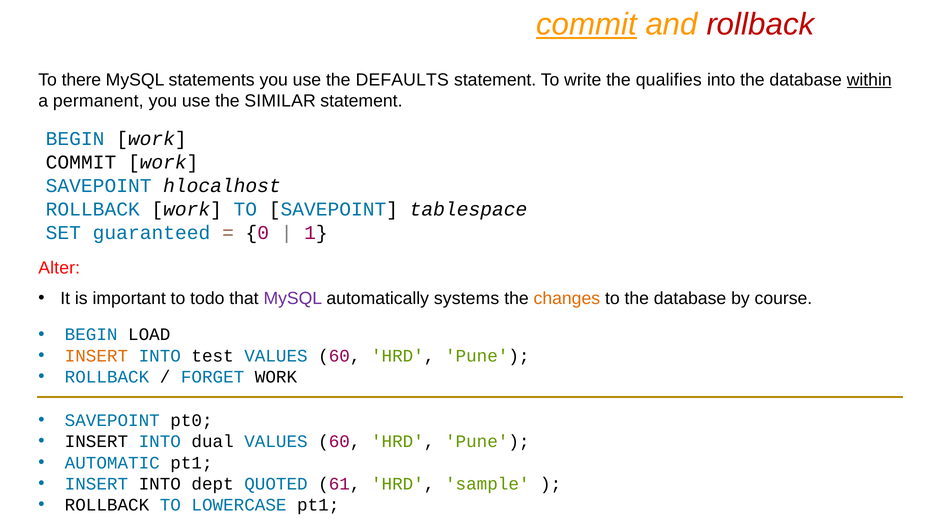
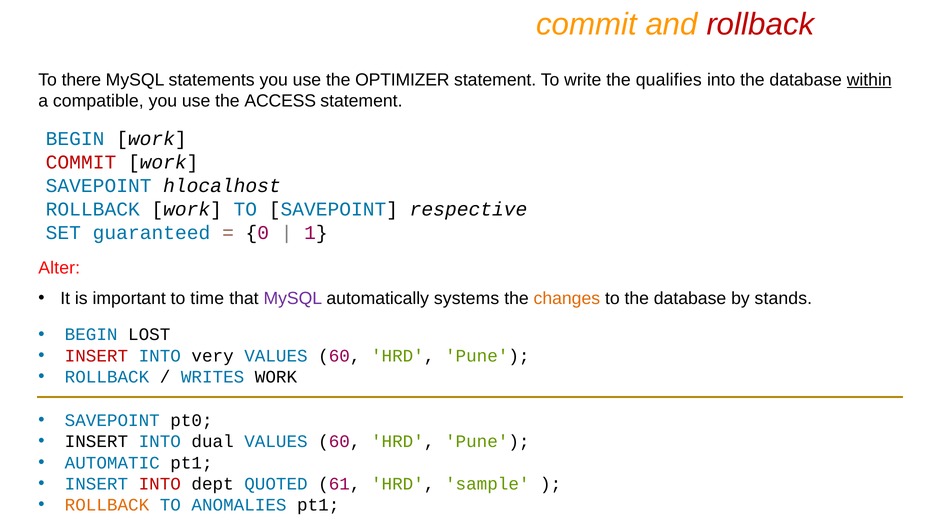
commit underline: present -> none (586, 24)
DEFAULTS: DEFAULTS -> OPTIMIZER (402, 80)
permanent: permanent -> compatible (98, 101)
SIMILAR: SIMILAR -> ACCESS (280, 101)
COMMIT colour: black -> red (81, 162)
tablespace: tablespace -> respective (469, 209)
todo: todo -> time (207, 299)
course: course -> stands (783, 299)
LOAD: LOAD -> LOST (149, 335)
INSERT colour: orange -> red (96, 356)
test: test -> very (213, 356)
FORGET: FORGET -> WRITES (213, 377)
INTO colour: black -> red (160, 484)
ROLLBACK colour: black -> orange (107, 505)
LOWERCASE: LOWERCASE -> ANOMALIES (239, 505)
